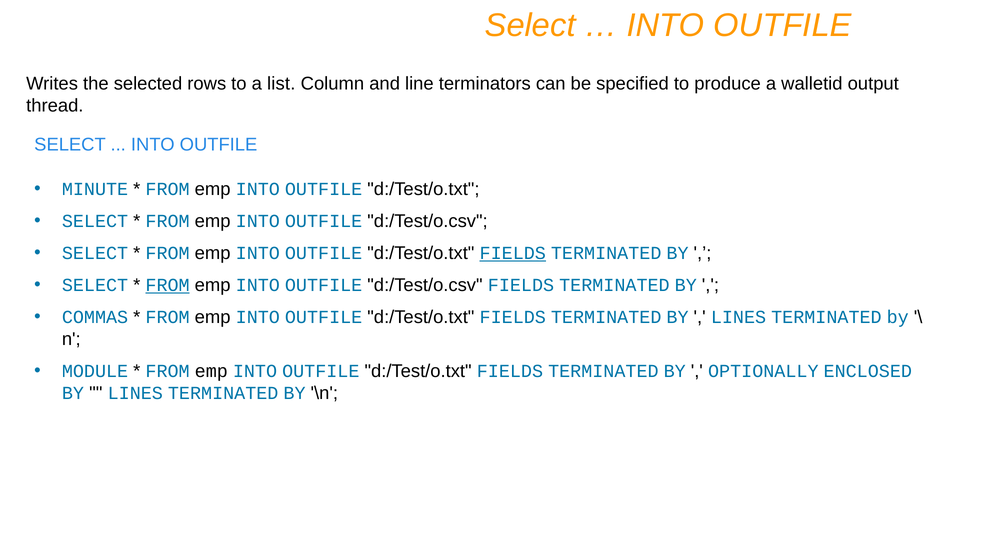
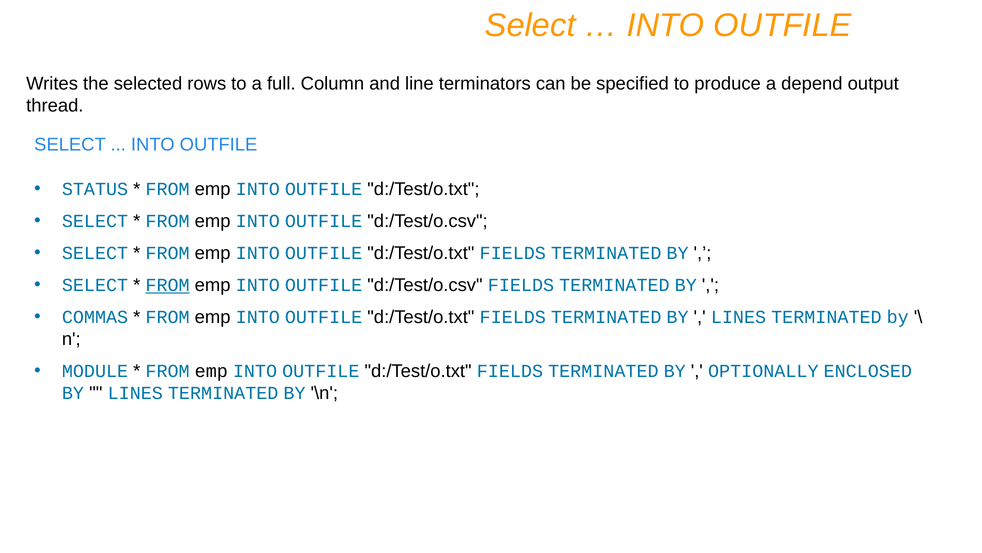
list: list -> full (281, 83)
walletid: walletid -> depend (812, 83)
MINUTE: MINUTE -> STATUS (95, 189)
FIELDS underline: present -> none (513, 253)
